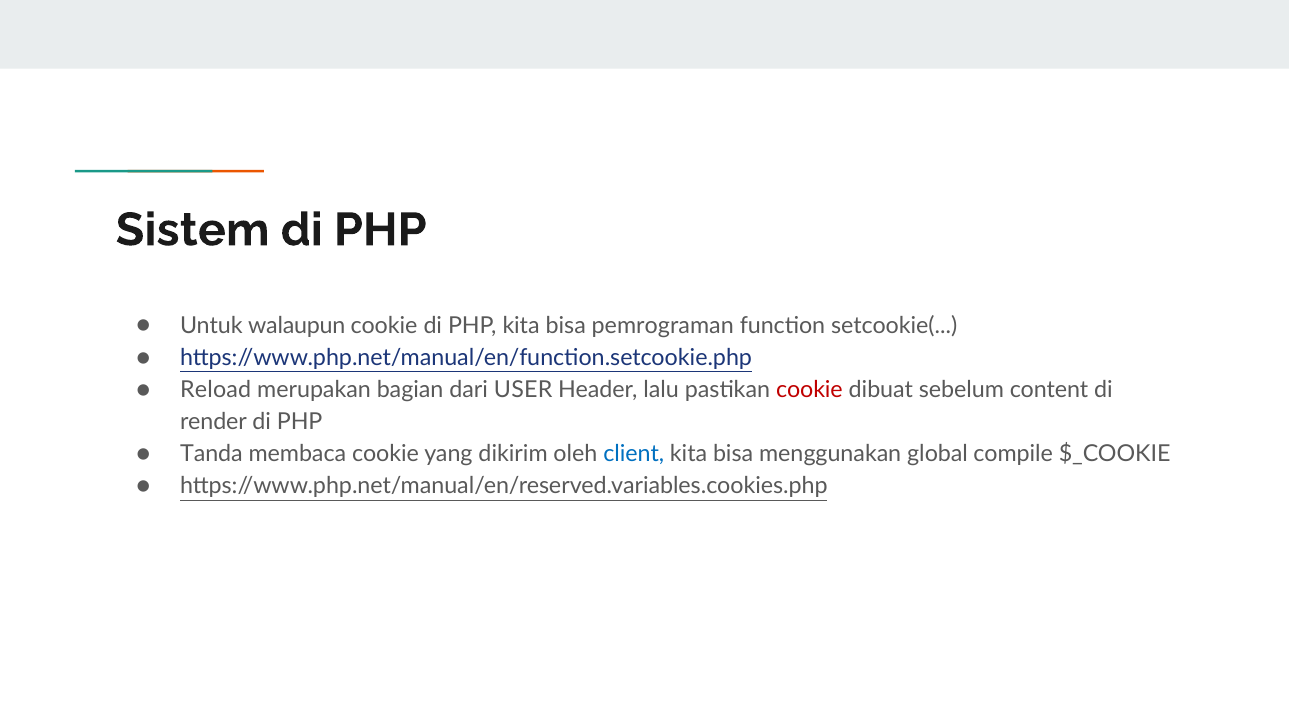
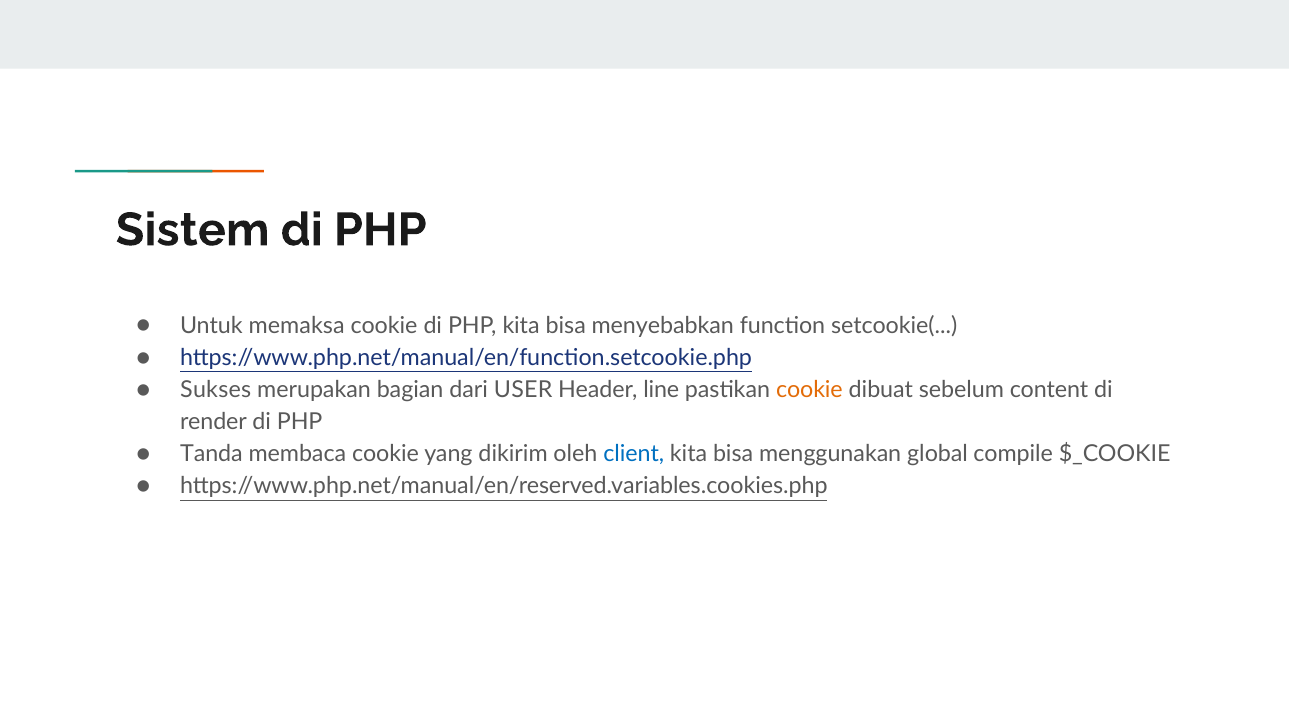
walaupun: walaupun -> memaksa (297, 326)
pemrograman: pemrograman -> menyebabkan (663, 326)
Reload: Reload -> Sukses (216, 390)
lalu: lalu -> line (661, 390)
cookie colour: red -> orange (809, 390)
